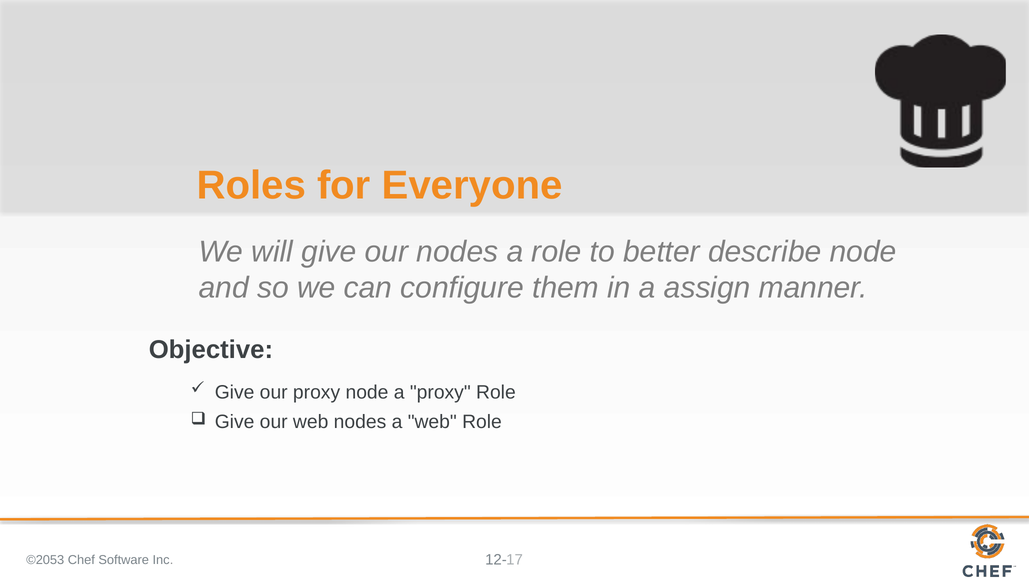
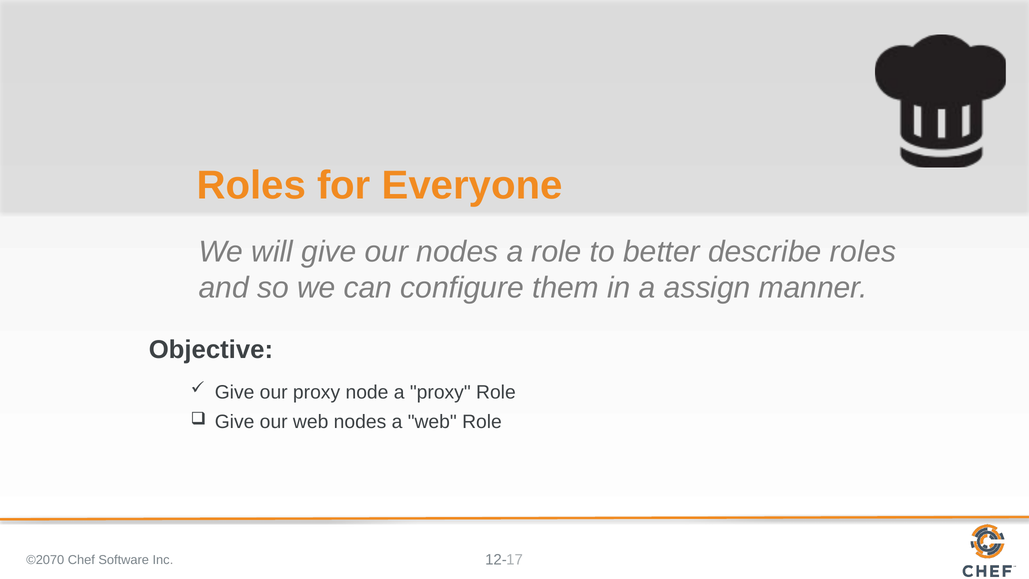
describe node: node -> roles (863, 252)
©2053: ©2053 -> ©2070 (45, 560)
